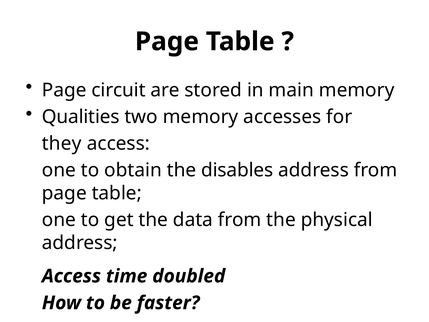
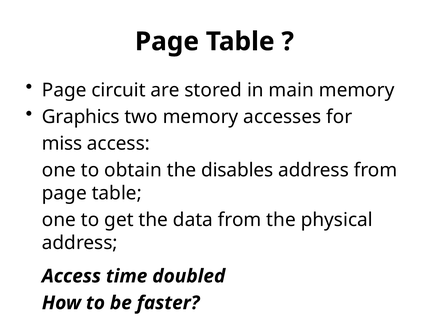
Qualities: Qualities -> Graphics (81, 117)
they: they -> miss (62, 143)
